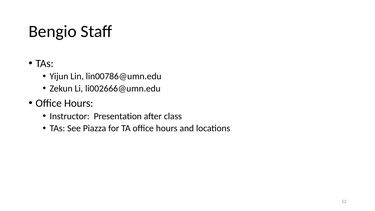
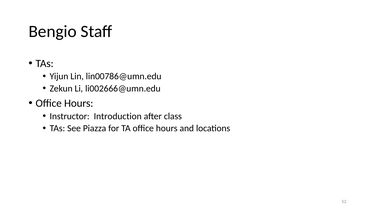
Presentation: Presentation -> Introduction (118, 116)
